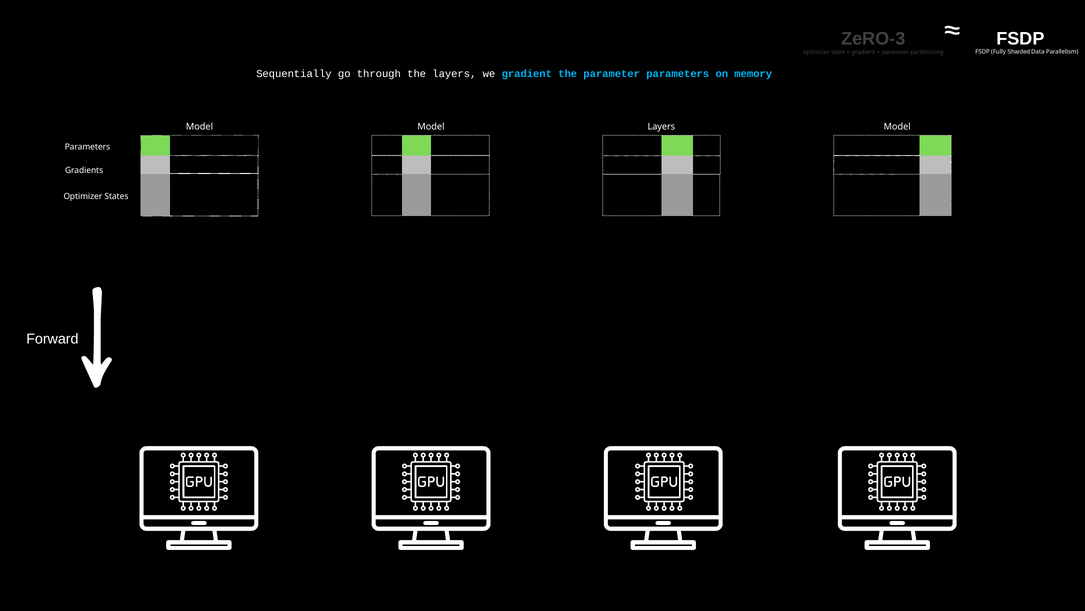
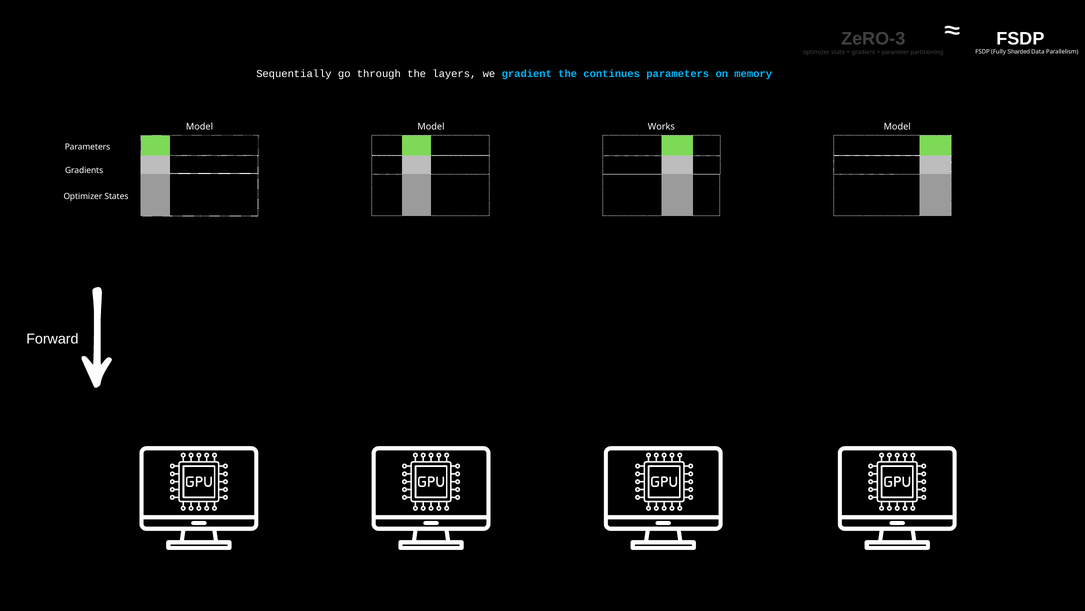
the parameter: parameter -> continues (612, 74)
Model Layers: Layers -> Works (661, 127)
